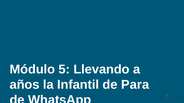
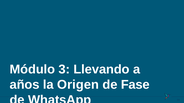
5: 5 -> 3 (64, 70)
Infantil: Infantil -> Origen (78, 85)
Para: Para -> Fase (135, 85)
